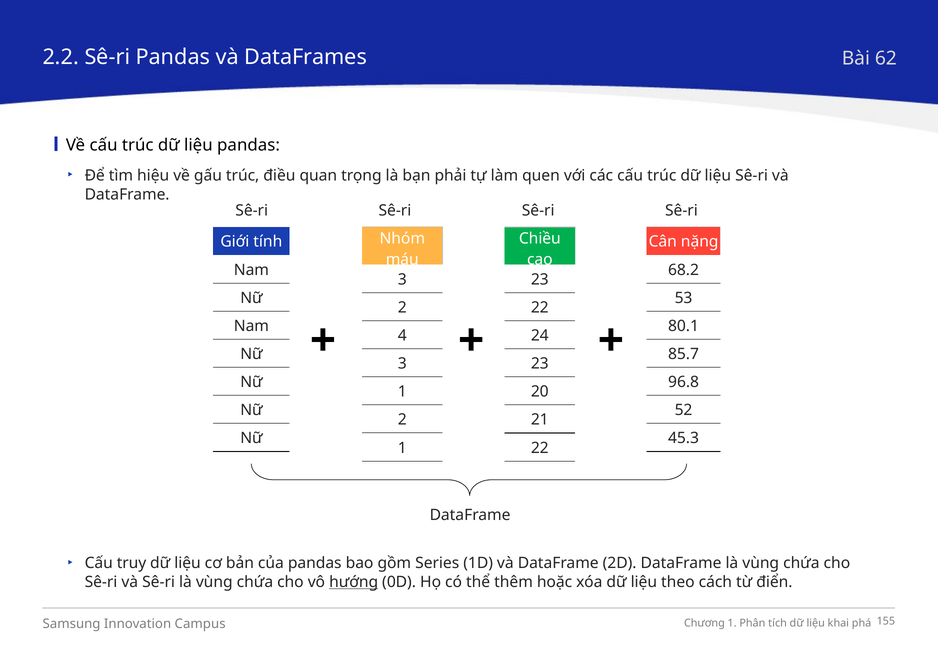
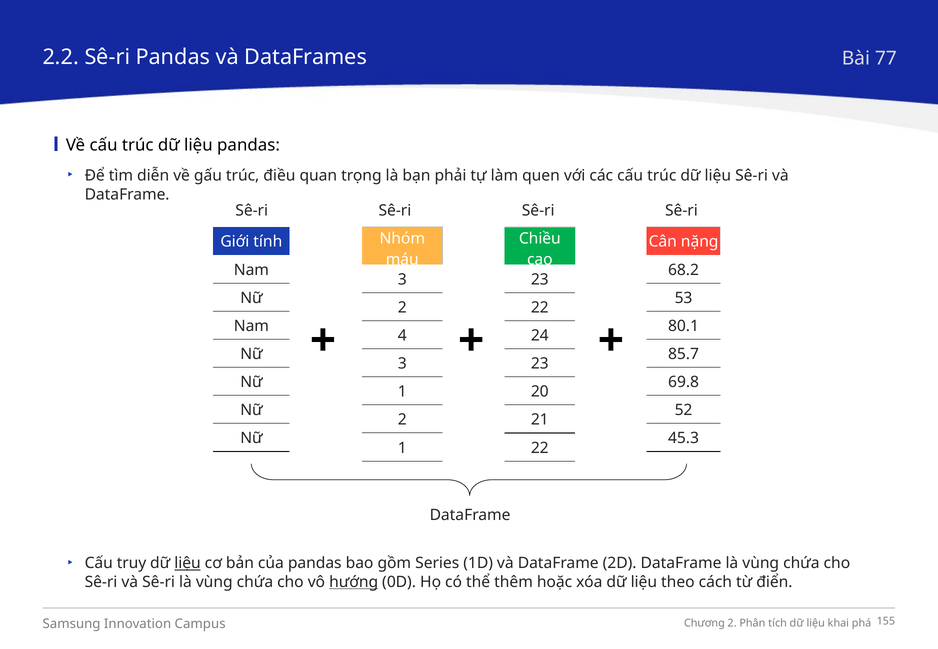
62: 62 -> 77 (886, 58)
hiệu: hiệu -> diễn (153, 176)
96.8: 96.8 -> 69.8 (684, 383)
liệu underline: none -> present (188, 564)
1: 1 -> 2 (732, 624)
